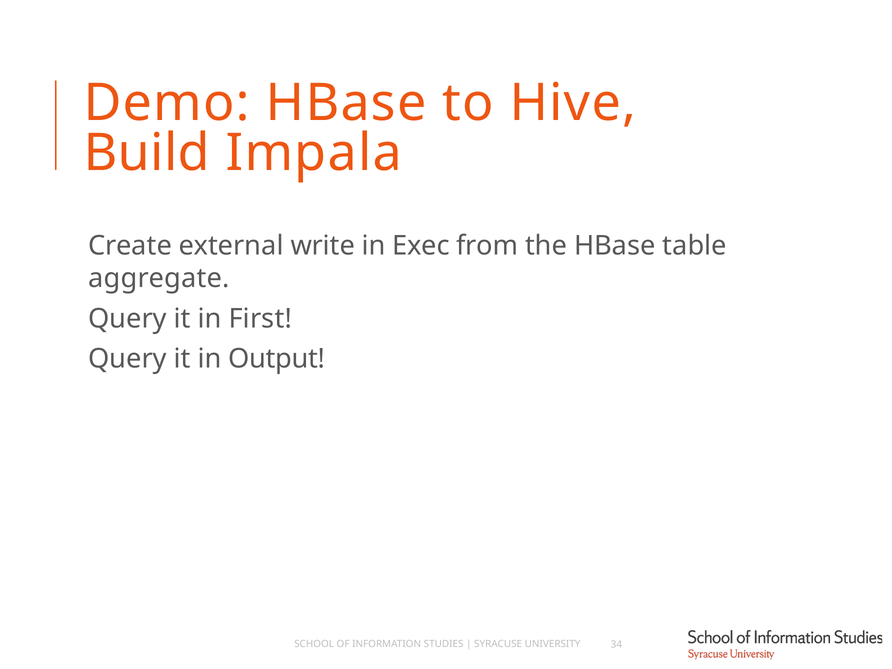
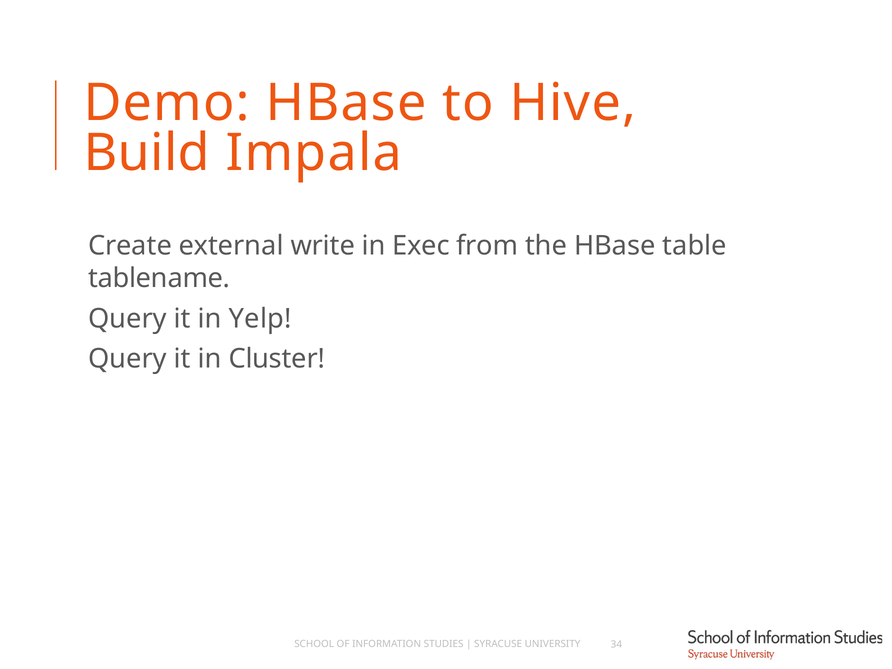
aggregate: aggregate -> tablename (159, 278)
First: First -> Yelp (260, 319)
Output: Output -> Cluster (277, 359)
